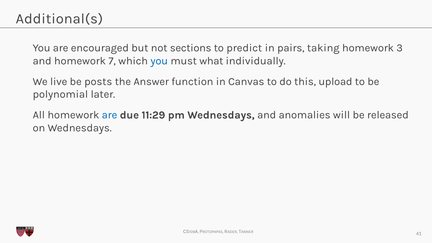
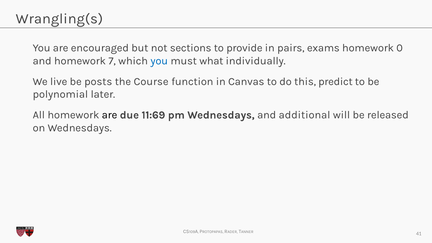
Additional(s: Additional(s -> Wrangling(s (59, 19)
predict: predict -> provide (244, 48)
taking: taking -> exams (323, 48)
3: 3 -> 0 (400, 48)
Answer: Answer -> Course (151, 81)
upload: upload -> predict (335, 81)
are colour: blue -> black (110, 115)
11:29: 11:29 -> 11:69 (153, 115)
anomalies: anomalies -> additional (305, 115)
